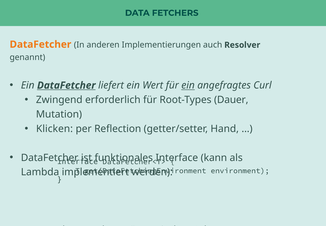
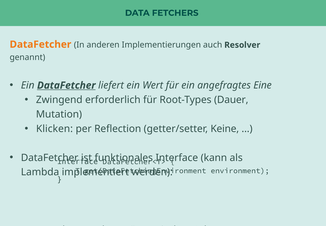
ein underline: present -> none (188, 85)
Curl: Curl -> Eine (263, 85)
Hand: Hand -> Keine (225, 129)
